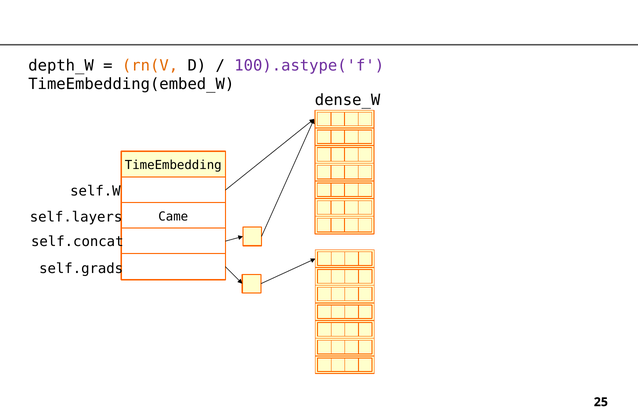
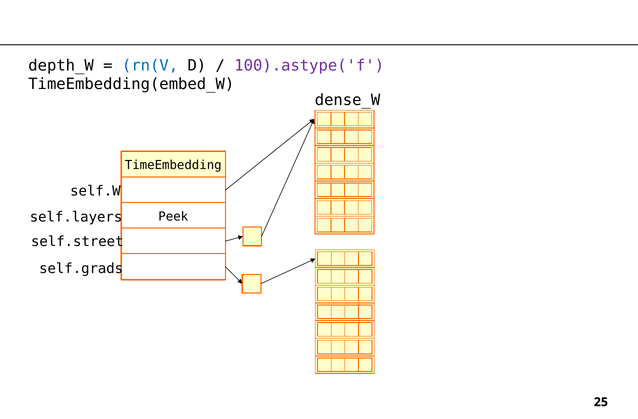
rn(V colour: orange -> blue (150, 66)
Came: Came -> Peek (173, 216)
self.concat: self.concat -> self.street (77, 242)
